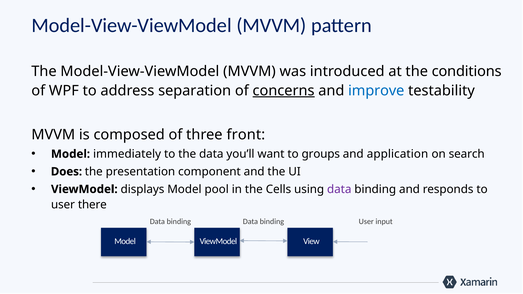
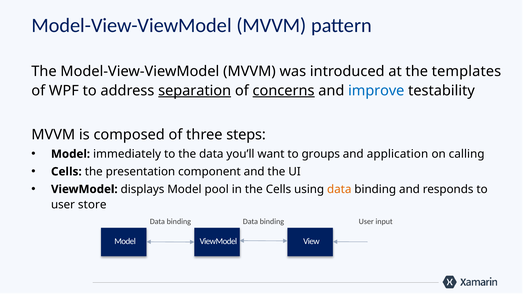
conditions: conditions -> templates (466, 72)
separation underline: none -> present (195, 91)
front: front -> steps (246, 135)
search: search -> calling (467, 154)
Does: Does -> Cells (66, 172)
data colour: purple -> orange (339, 189)
there: there -> store (92, 205)
